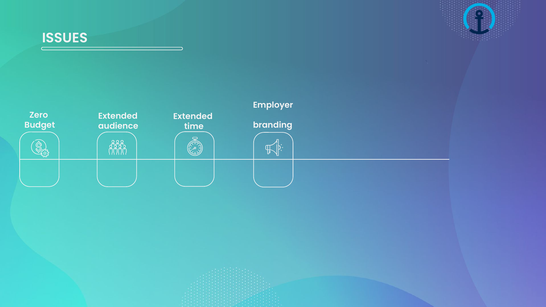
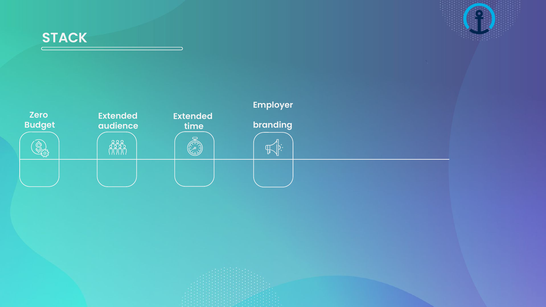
ISSUES: ISSUES -> STACK (65, 38)
